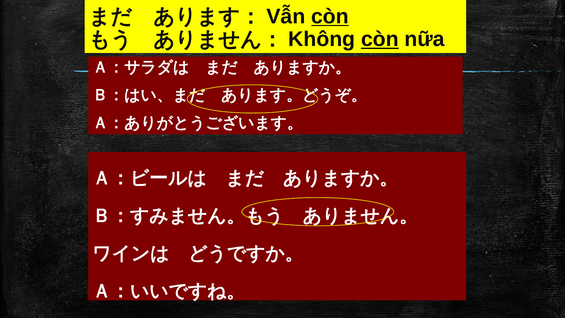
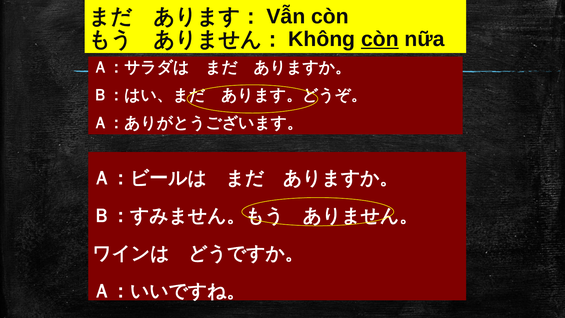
còn underline: present -> none (330, 16)
